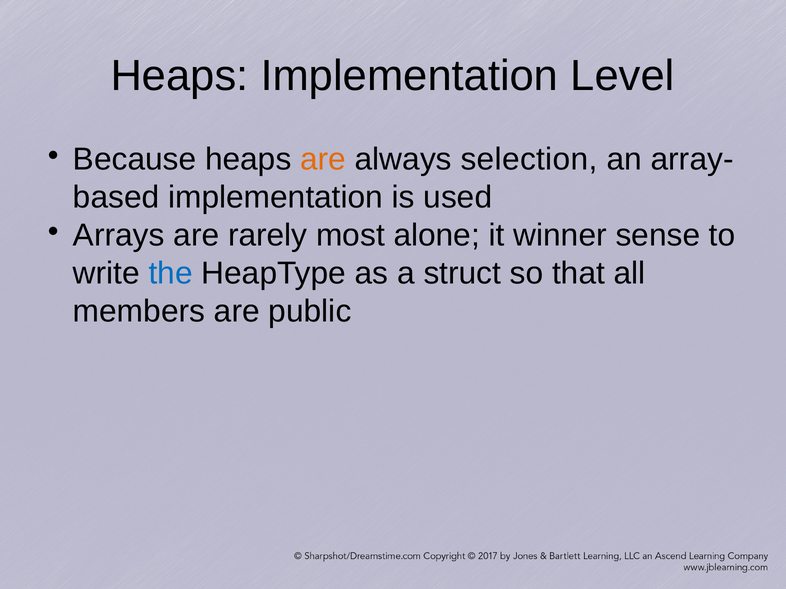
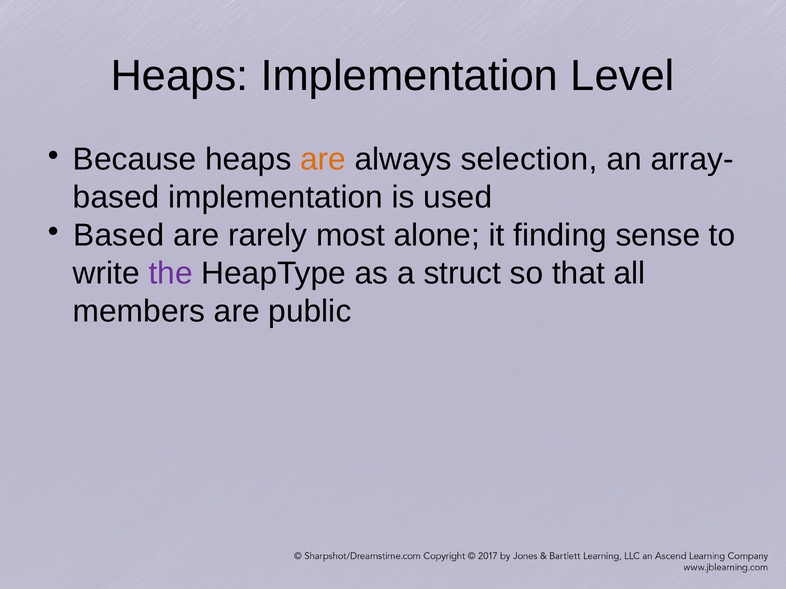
Arrays: Arrays -> Based (119, 235)
winner: winner -> finding (560, 235)
the colour: blue -> purple (171, 273)
